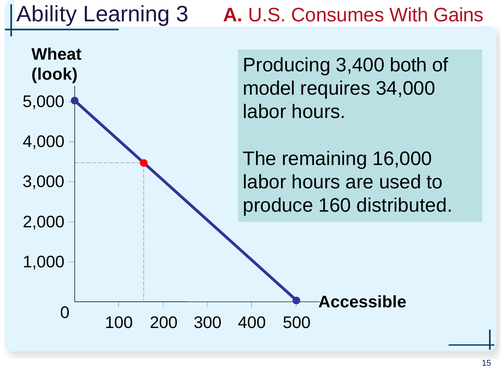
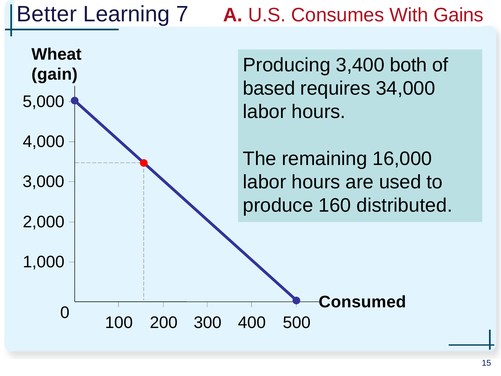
Ability: Ability -> Better (47, 14)
3: 3 -> 7 (182, 14)
look: look -> gain (55, 74)
model: model -> based (269, 88)
Accessible: Accessible -> Consumed (362, 302)
